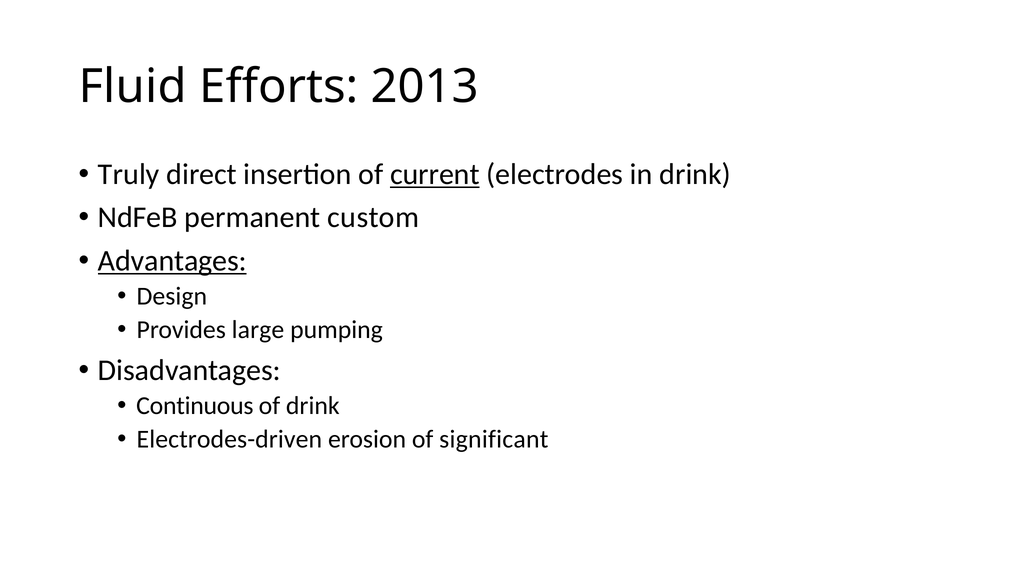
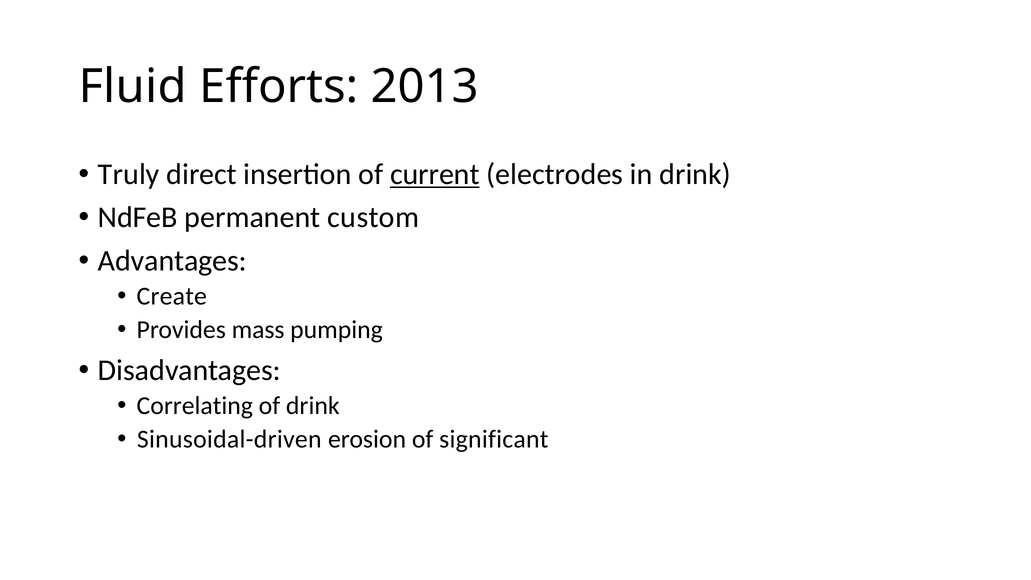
Advantages underline: present -> none (172, 261)
Design: Design -> Create (172, 296)
large: large -> mass (258, 329)
Continuous: Continuous -> Correlating (195, 406)
Electrodes-driven: Electrodes-driven -> Sinusoidal-driven (229, 439)
